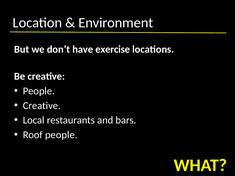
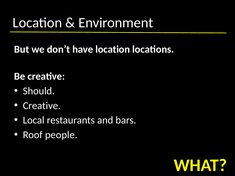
have exercise: exercise -> location (113, 49)
People: People -> Should (39, 91)
